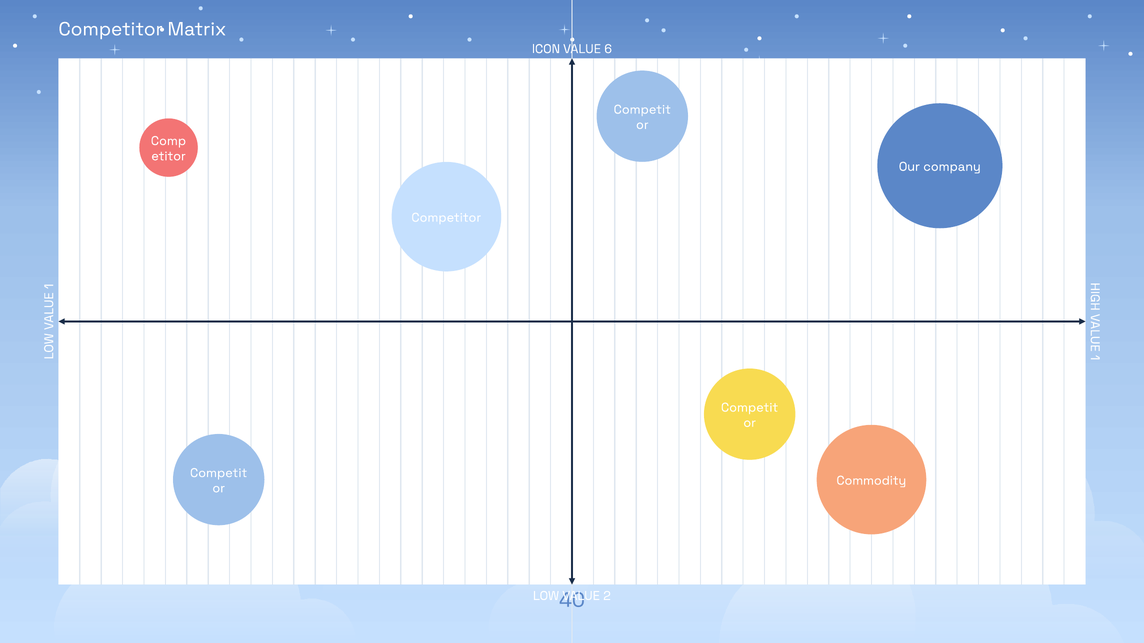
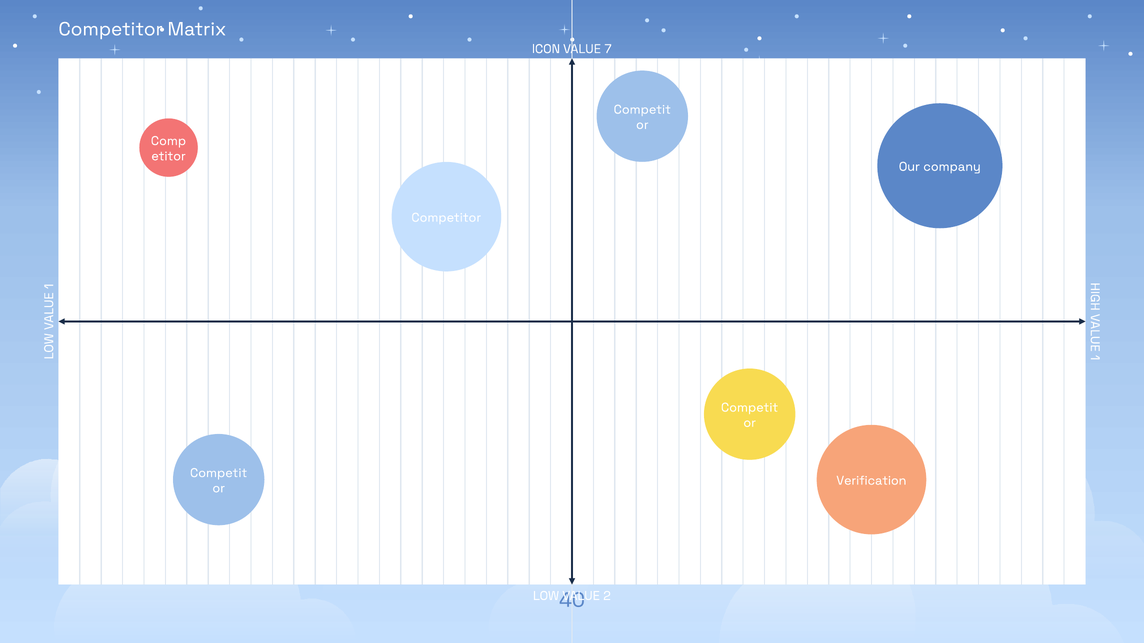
6: 6 -> 7 (608, 49)
Commodity: Commodity -> Verification (871, 481)
